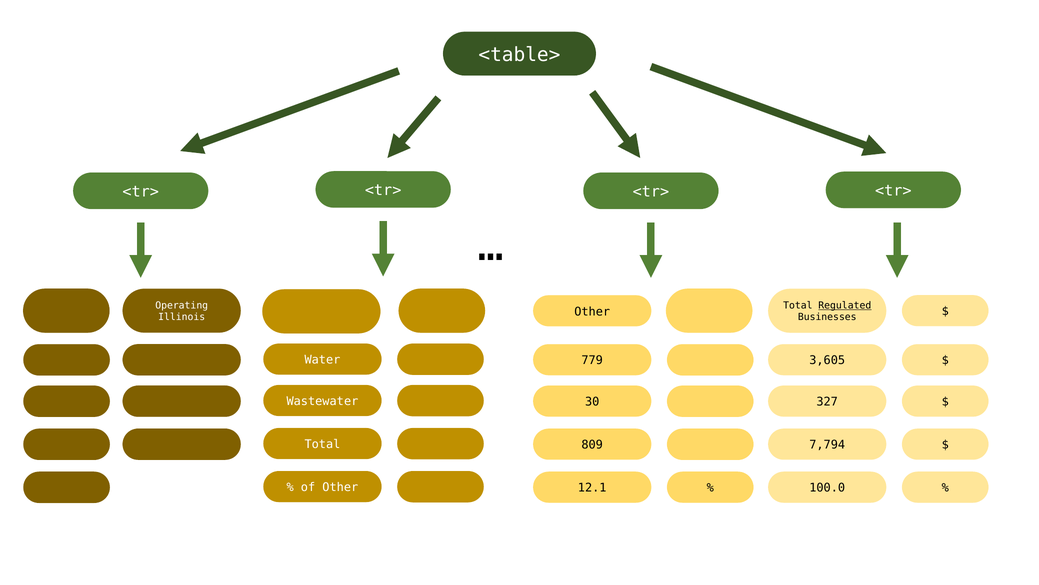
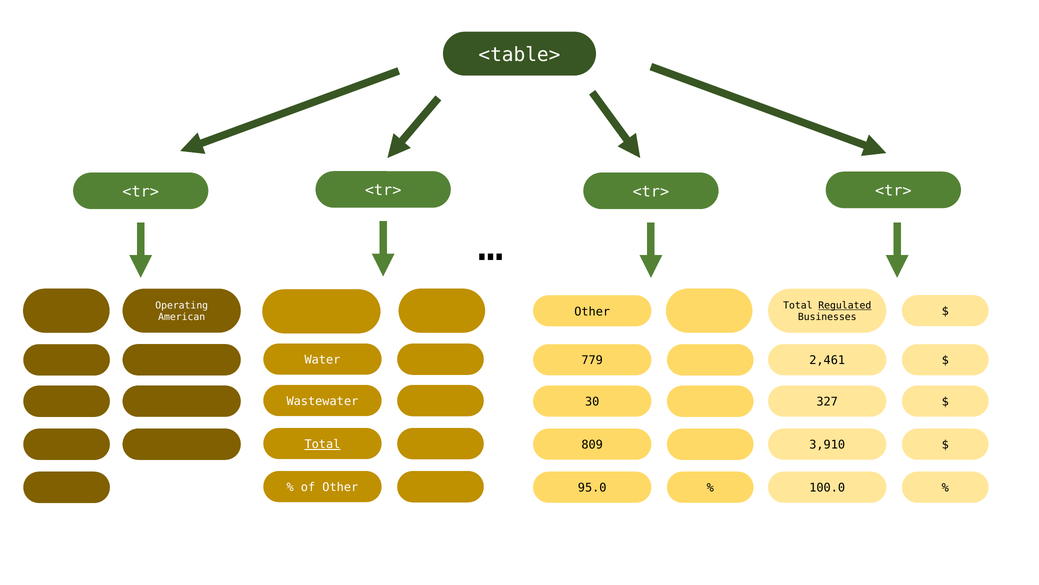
Illinois: Illinois -> American (182, 317)
3,605: 3,605 -> 2,461 (827, 360)
Total underline: none -> present (322, 444)
7,794: 7,794 -> 3,910 (827, 445)
12.1: 12.1 -> 95.0 (592, 488)
